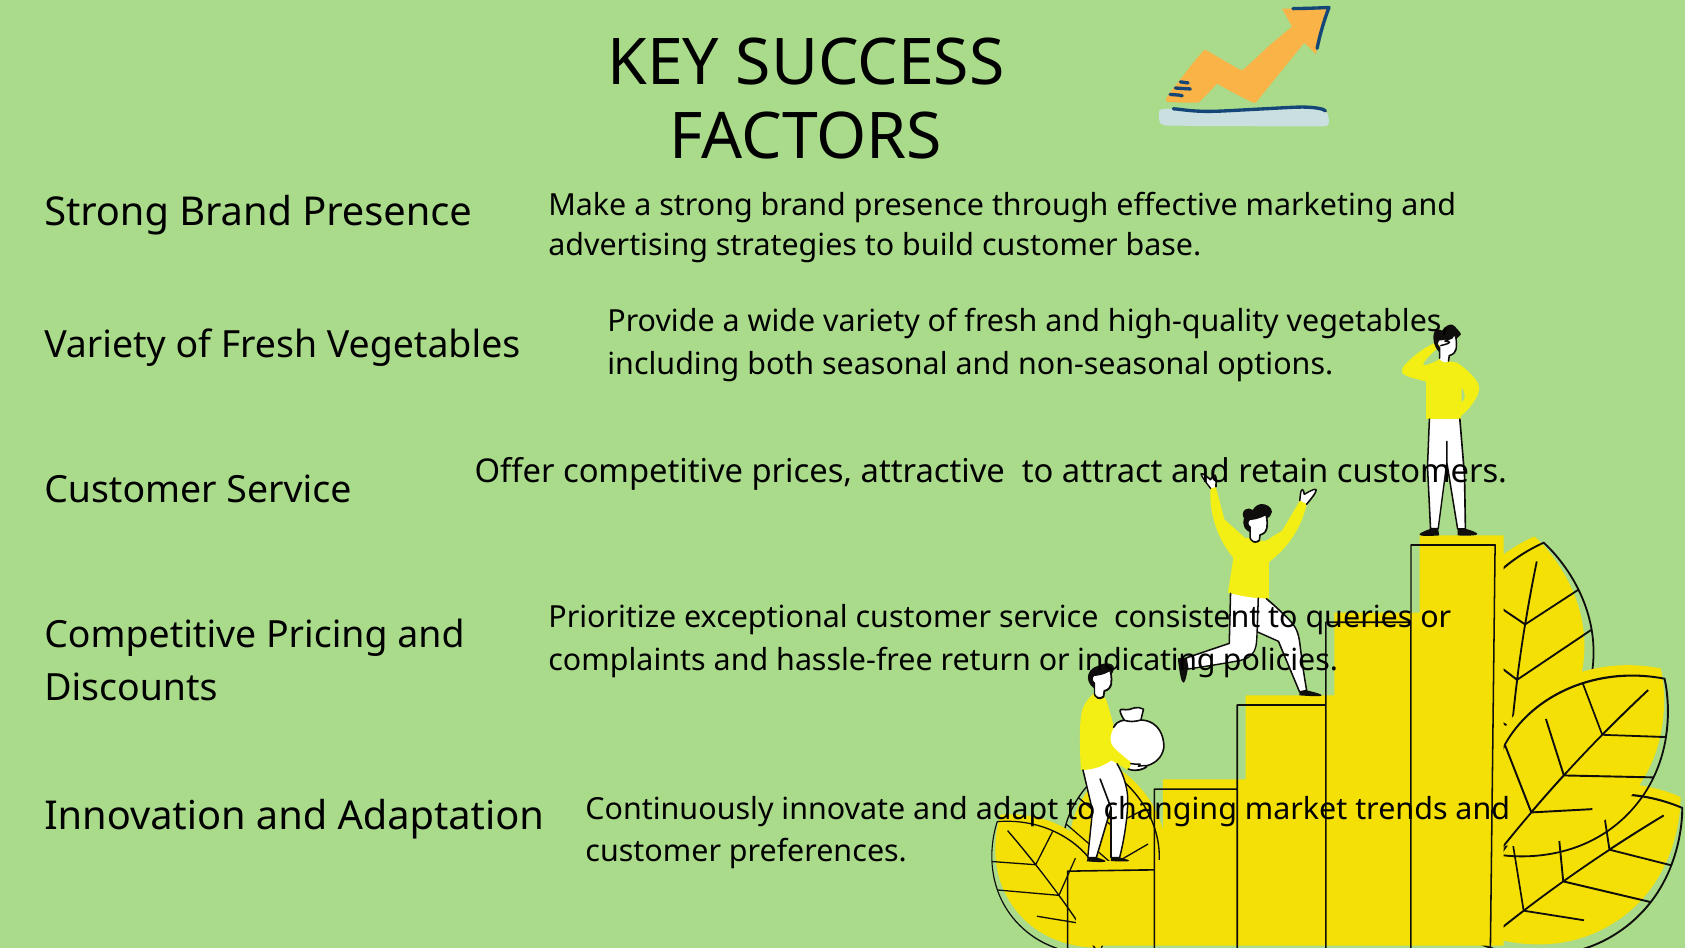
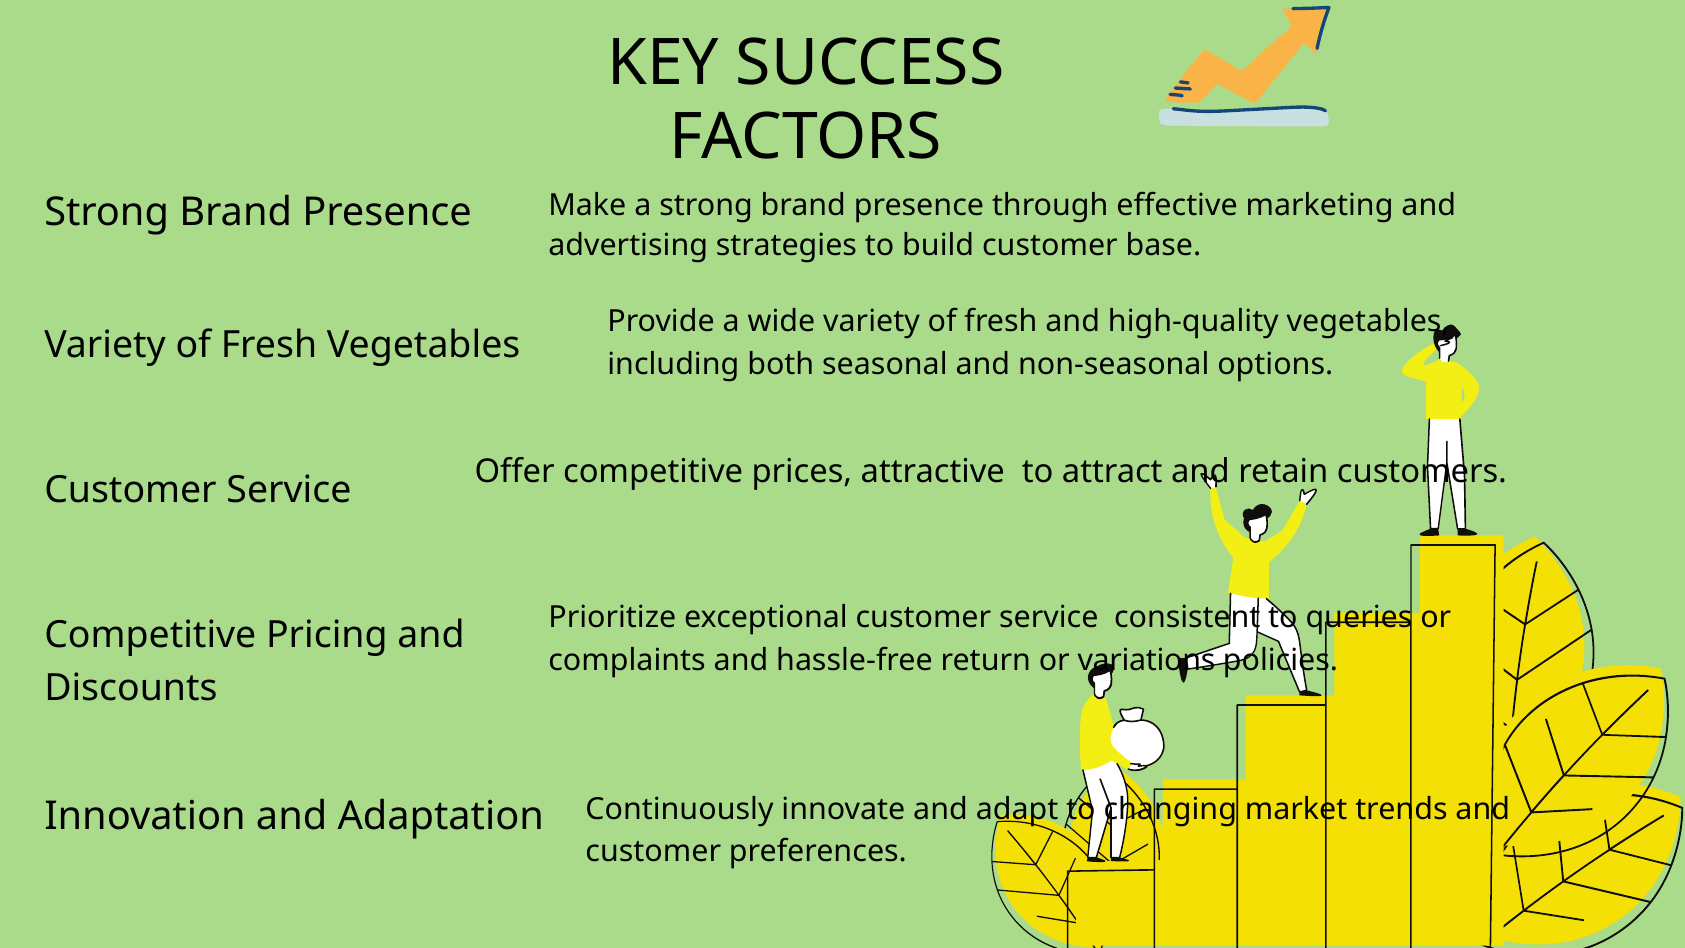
indicating: indicating -> variations (1146, 660)
